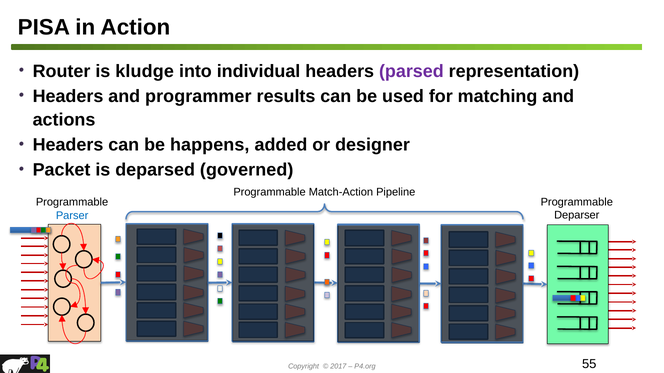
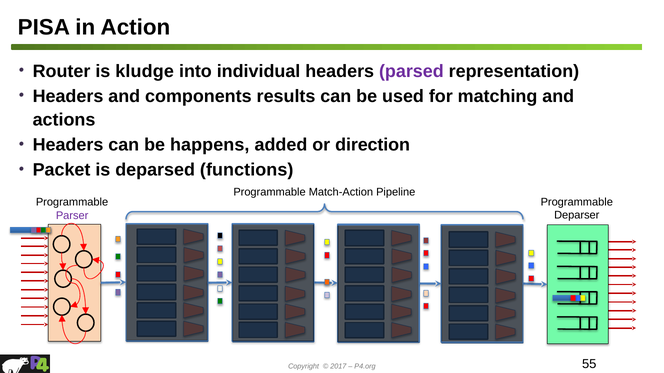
programmer: programmer -> components (198, 96)
designer: designer -> direction (373, 145)
governed: governed -> functions (247, 170)
Parser colour: blue -> purple (72, 216)
